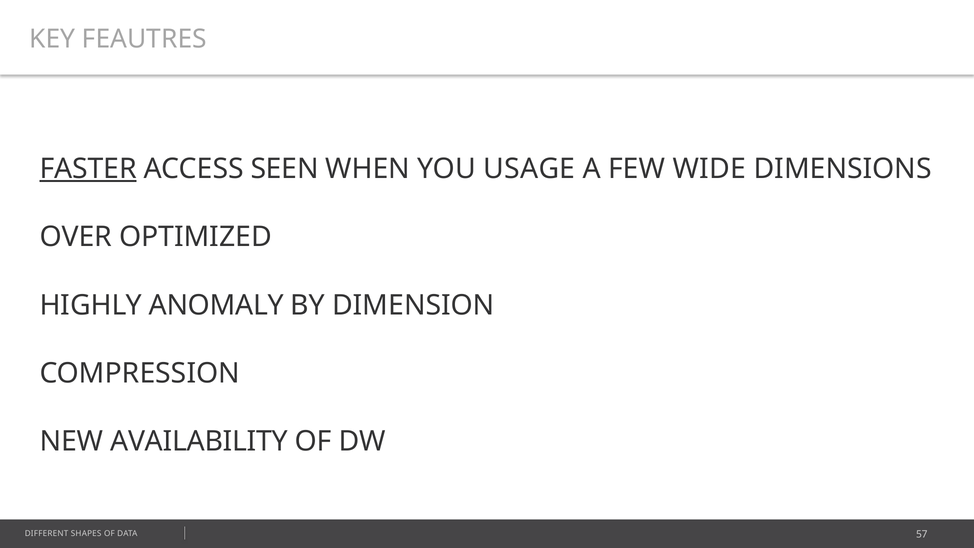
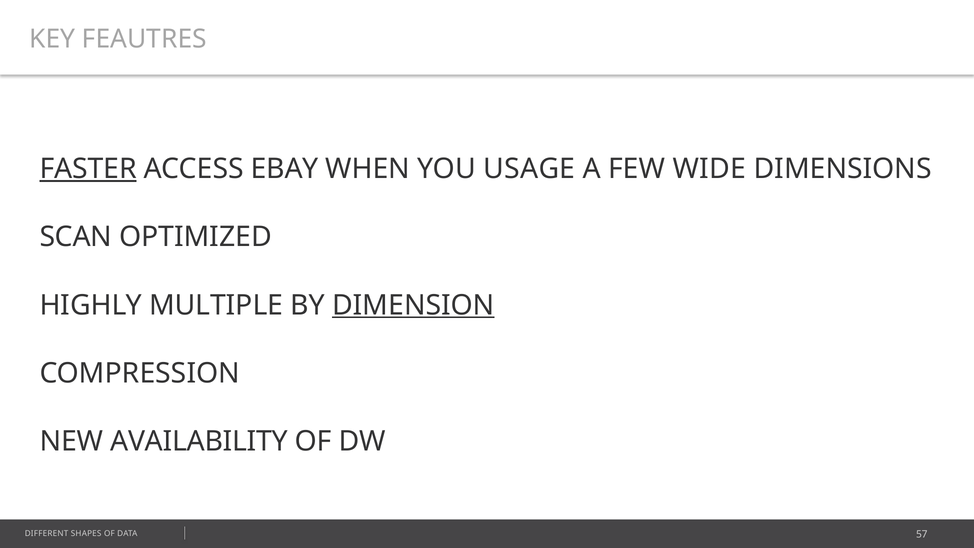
SEEN: SEEN -> EBAY (285, 169)
OVER: OVER -> SCAN (76, 237)
ANOMALY: ANOMALY -> MULTIPLE (216, 305)
DIMENSION underline: none -> present (413, 305)
